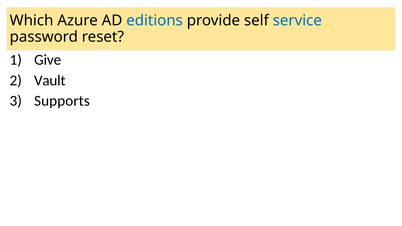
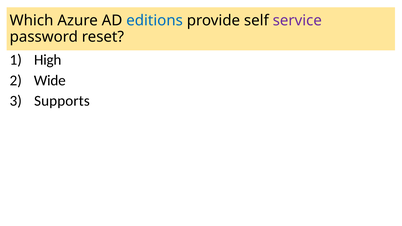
service colour: blue -> purple (297, 21)
Give: Give -> High (48, 60)
Vault: Vault -> Wide (50, 80)
